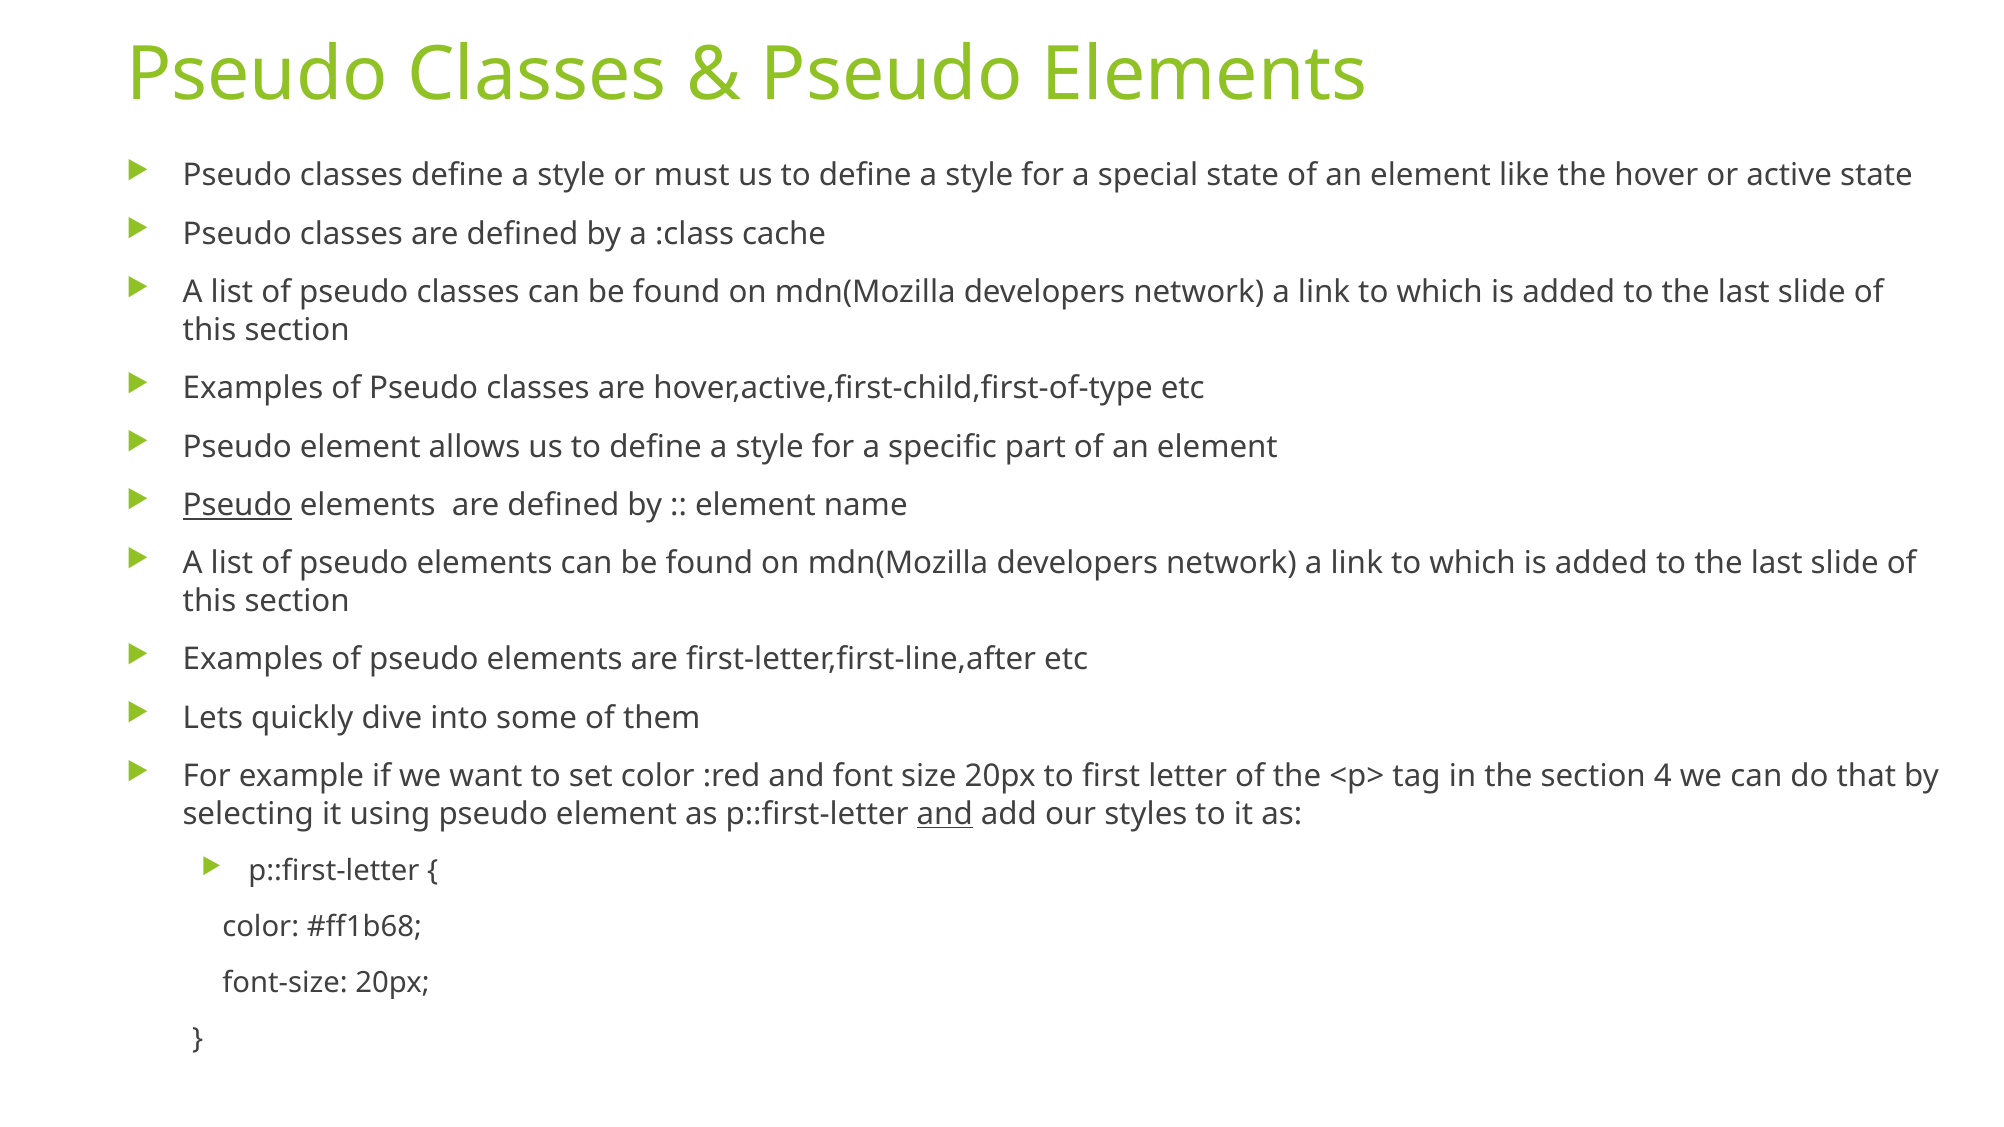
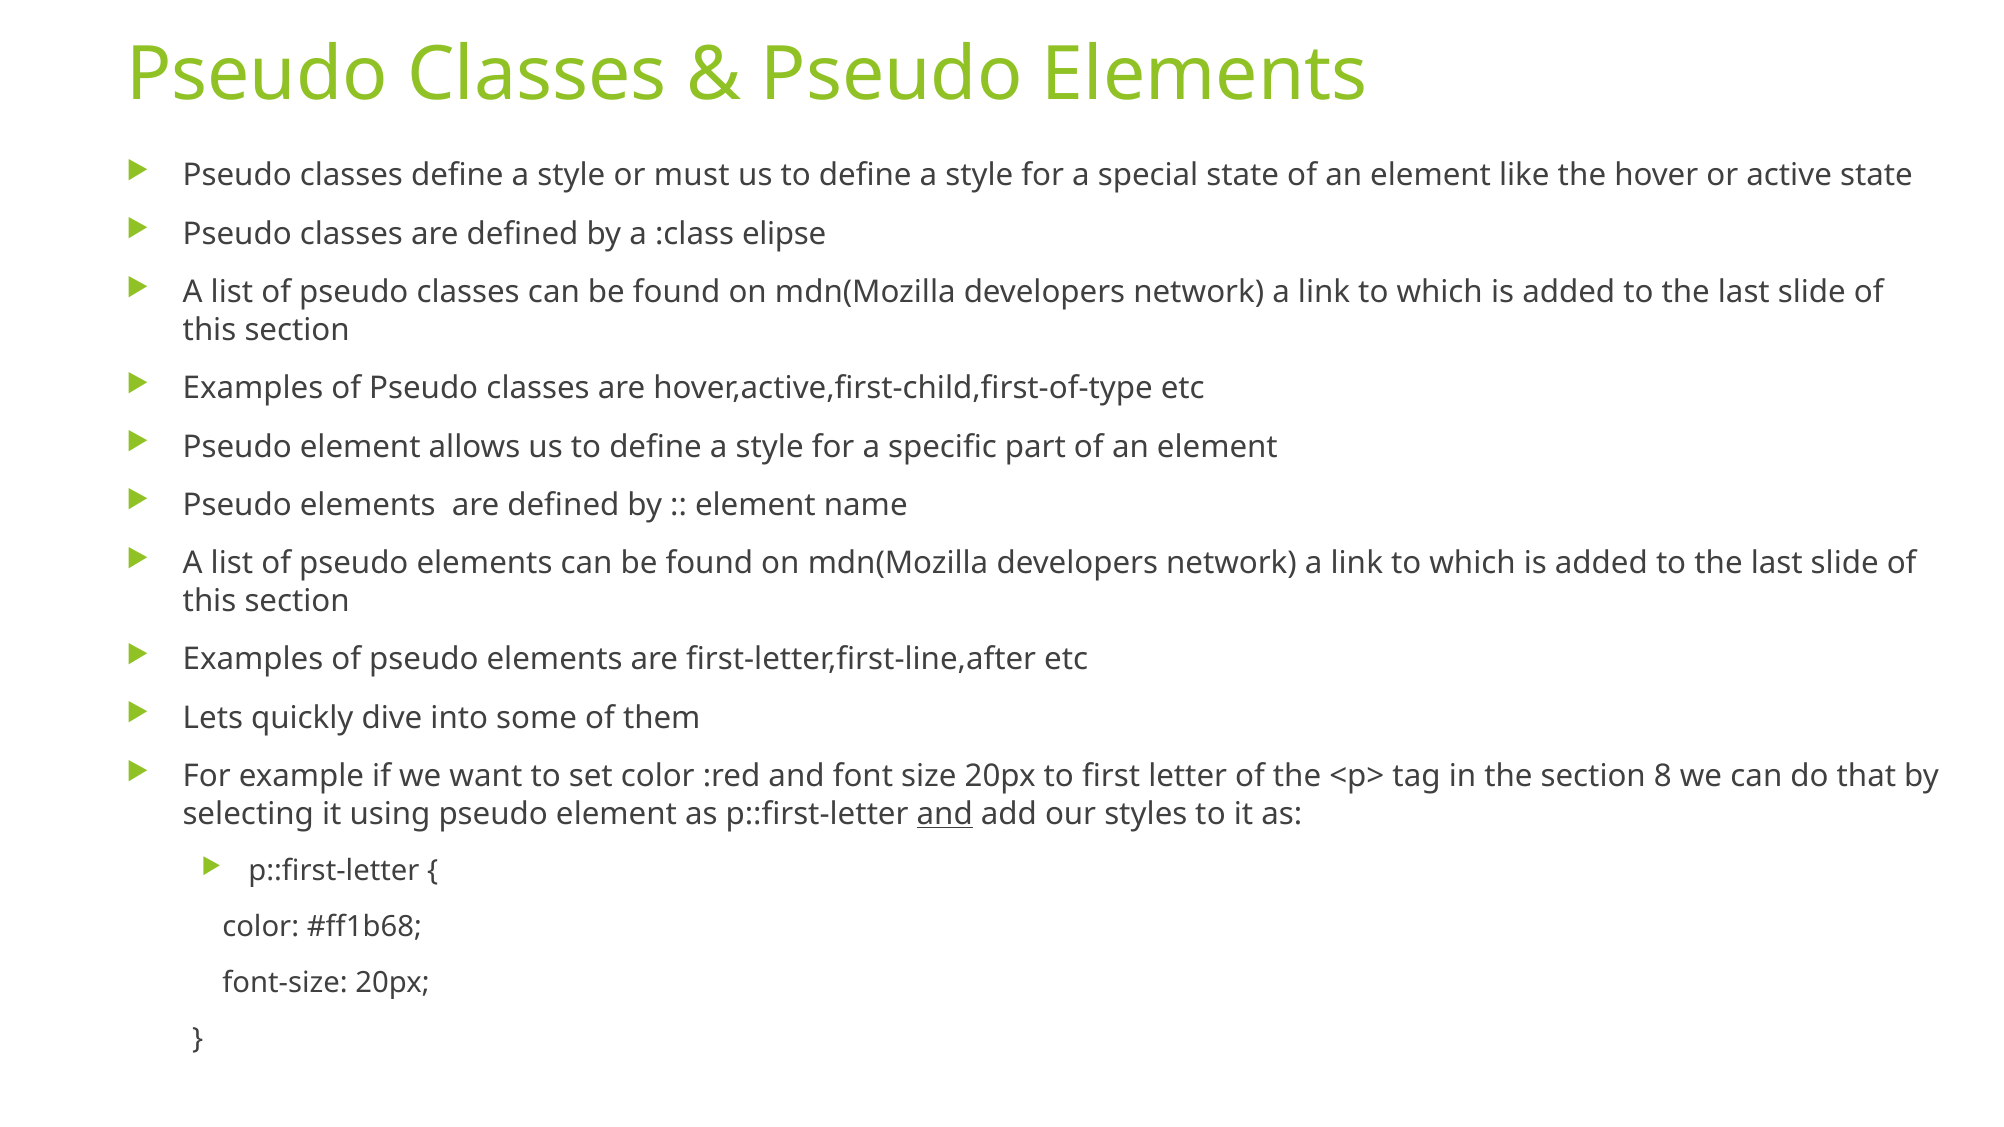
cache: cache -> elipse (784, 234)
Pseudo underline: present -> none (237, 505)
4: 4 -> 8 (1663, 777)
